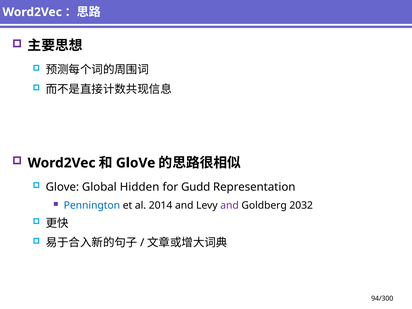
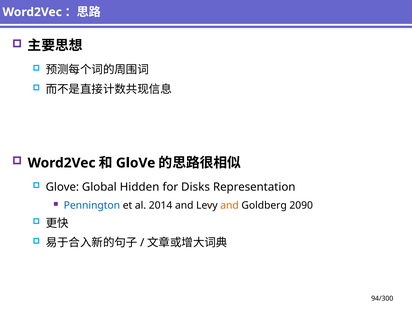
Gudd: Gudd -> Disks (196, 187)
and colour: purple -> orange (230, 206)
2032: 2032 -> 2090 (301, 206)
